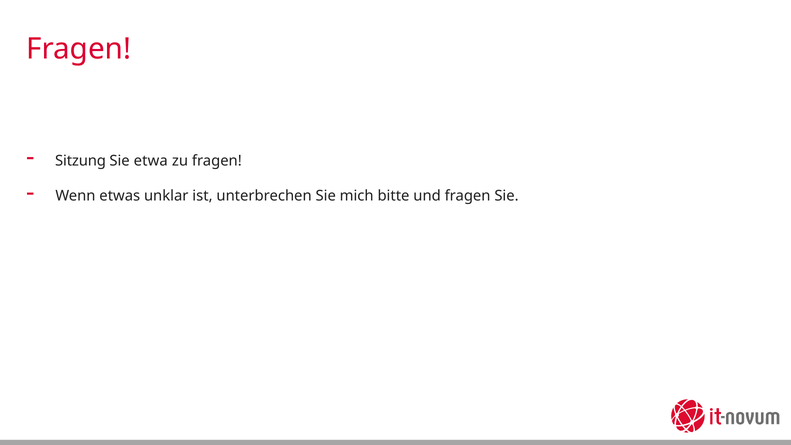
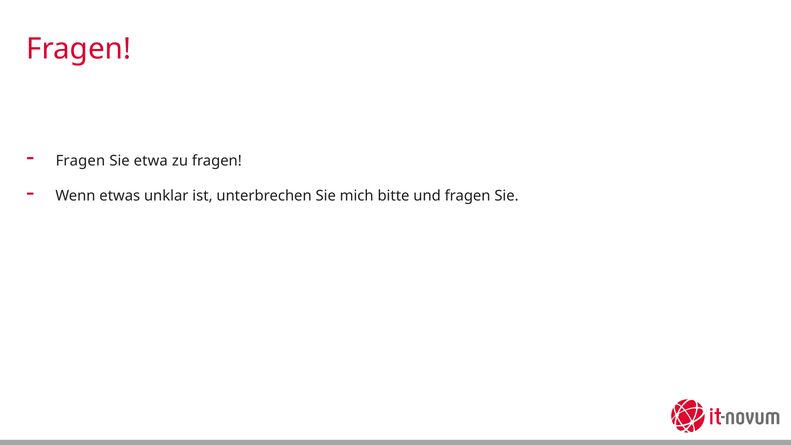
Sitzung: Sitzung -> Fragen (80, 161)
